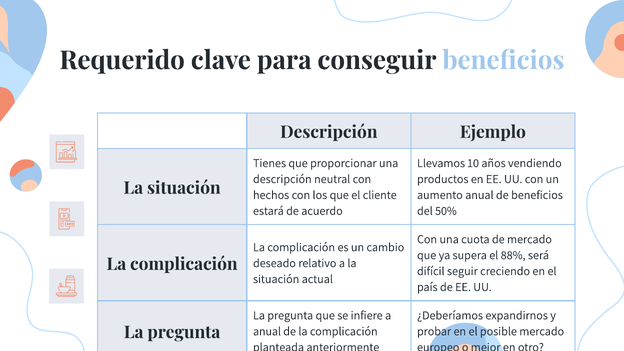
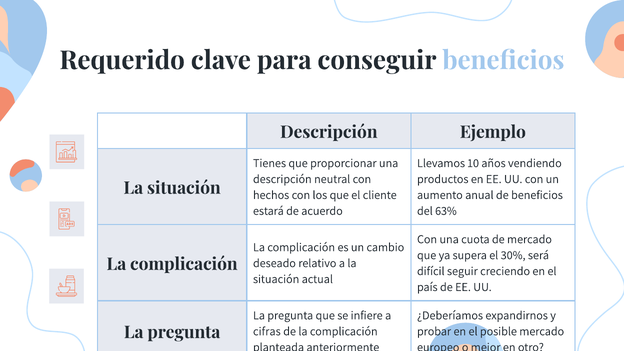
50%: 50% -> 63% (446, 211)
88%: 88% -> 30% (513, 255)
anual: anual -> cifras (267, 331)
